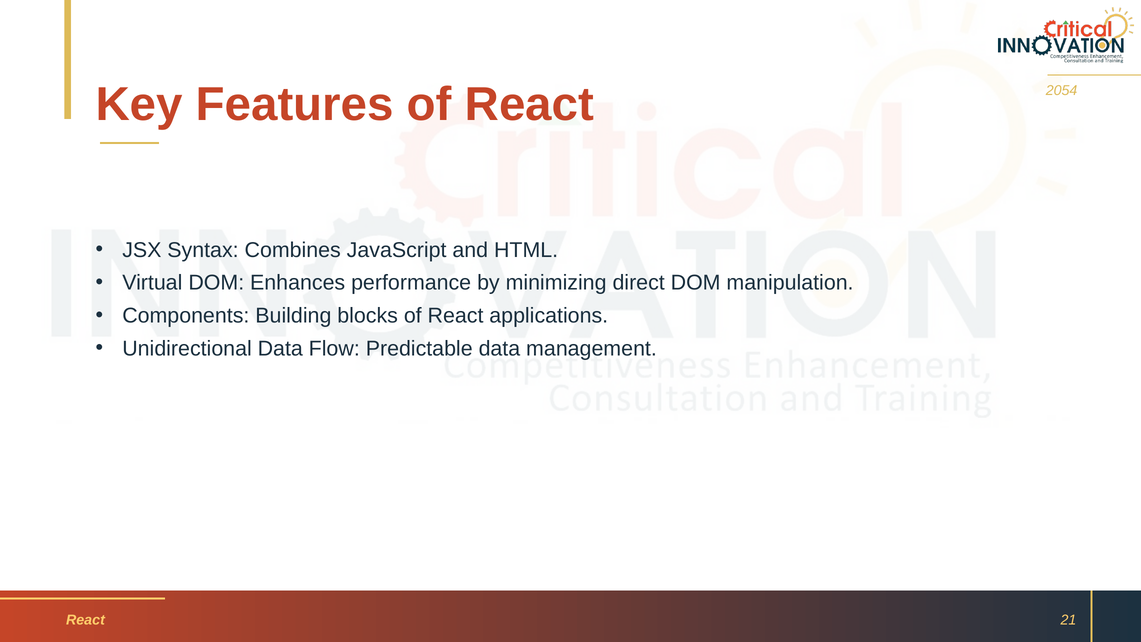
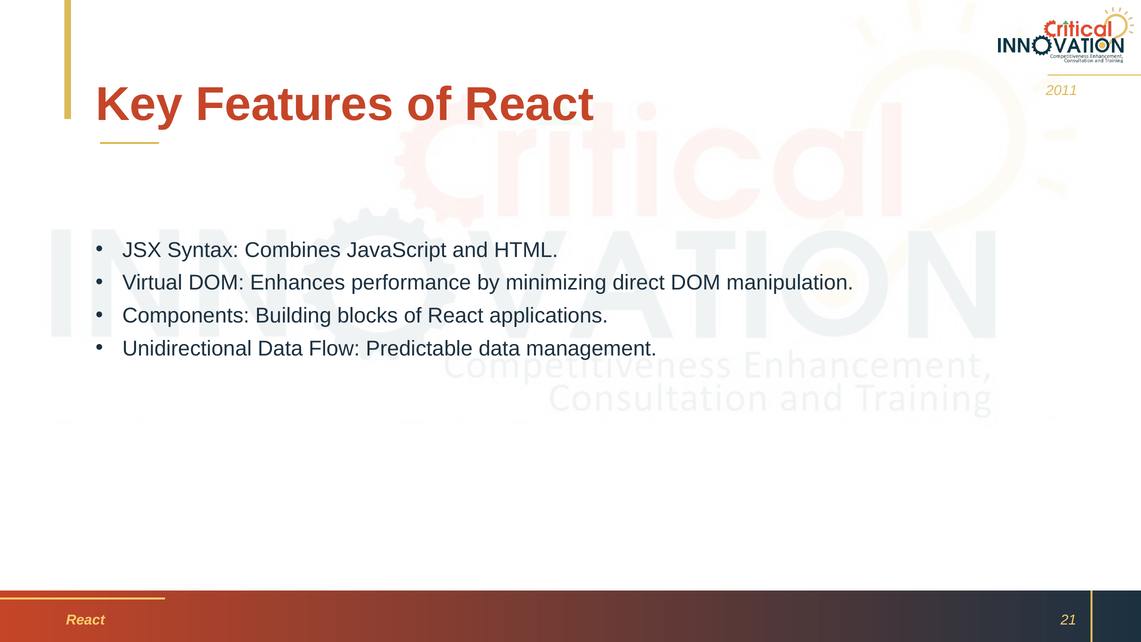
2054: 2054 -> 2011 (1062, 90)
